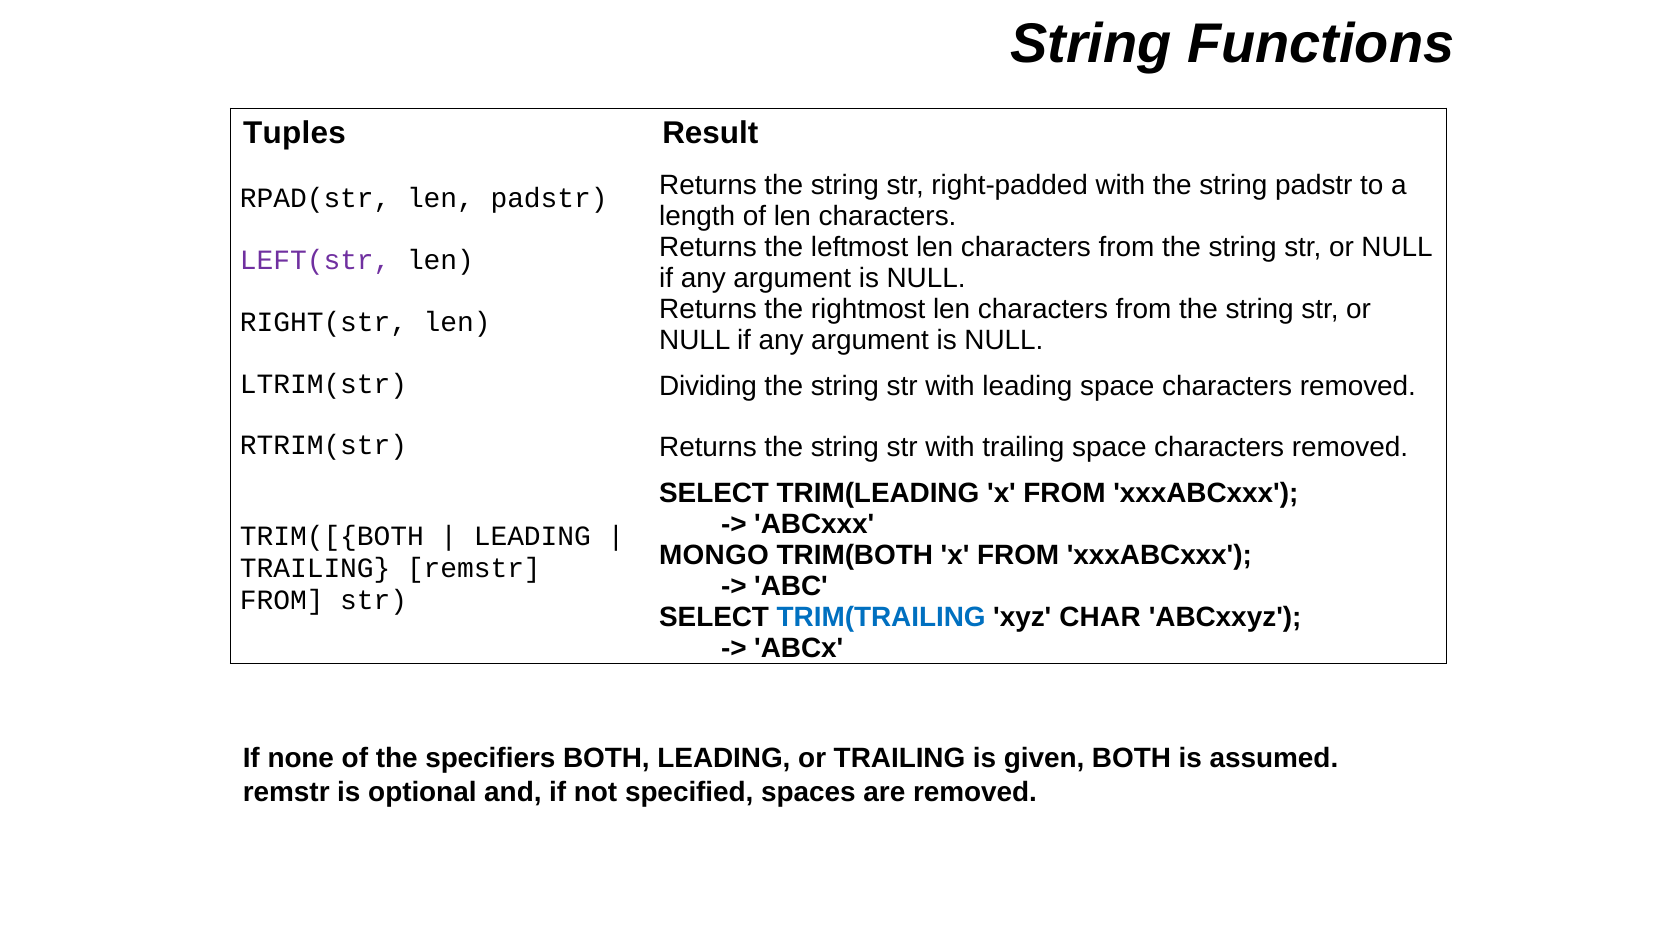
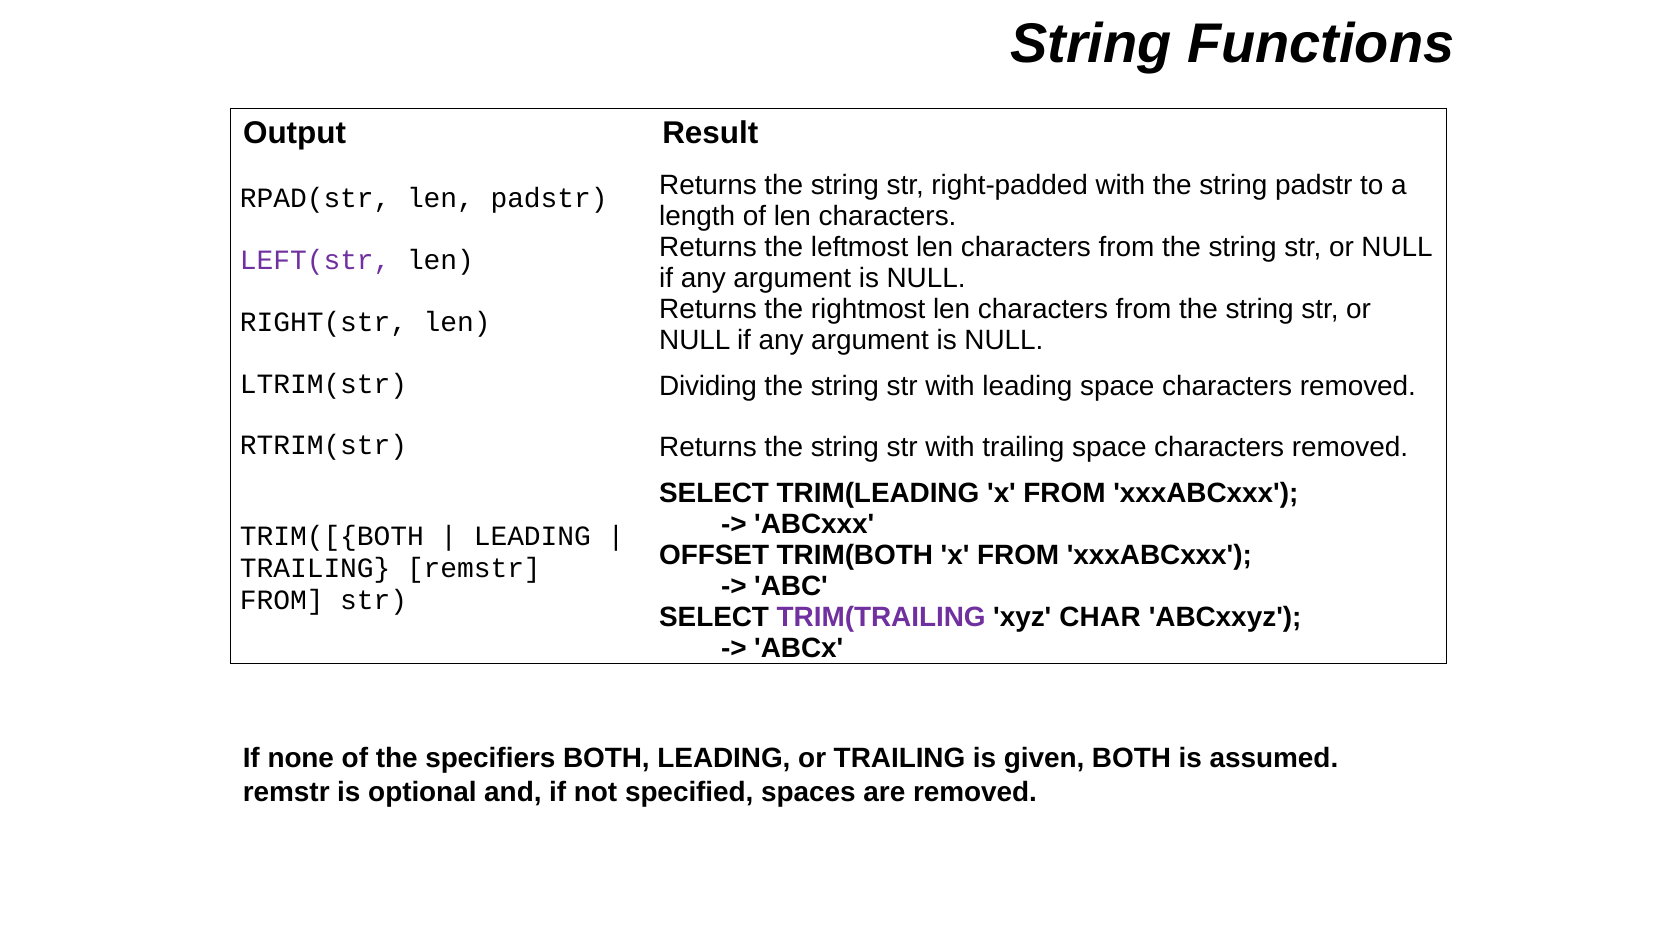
Tuples: Tuples -> Output (295, 133)
MONGO: MONGO -> OFFSET (714, 555)
TRIM(TRAILING colour: blue -> purple (881, 617)
